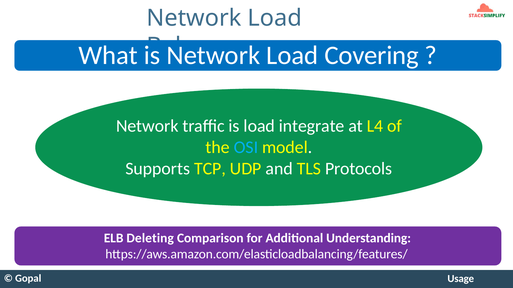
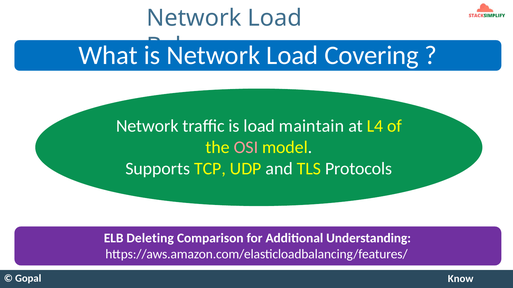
integrate: integrate -> maintain (312, 126)
OSI colour: light blue -> pink (246, 147)
Usage: Usage -> Know (461, 279)
